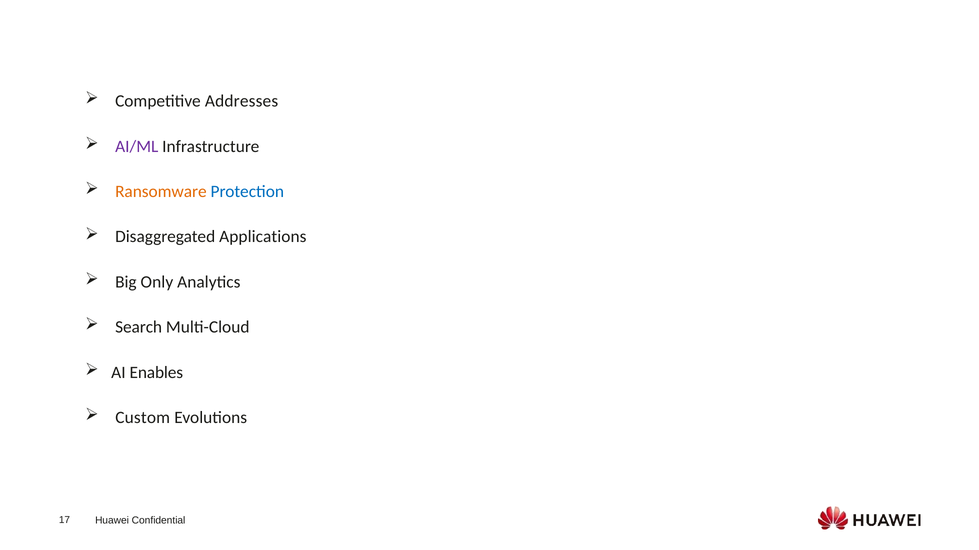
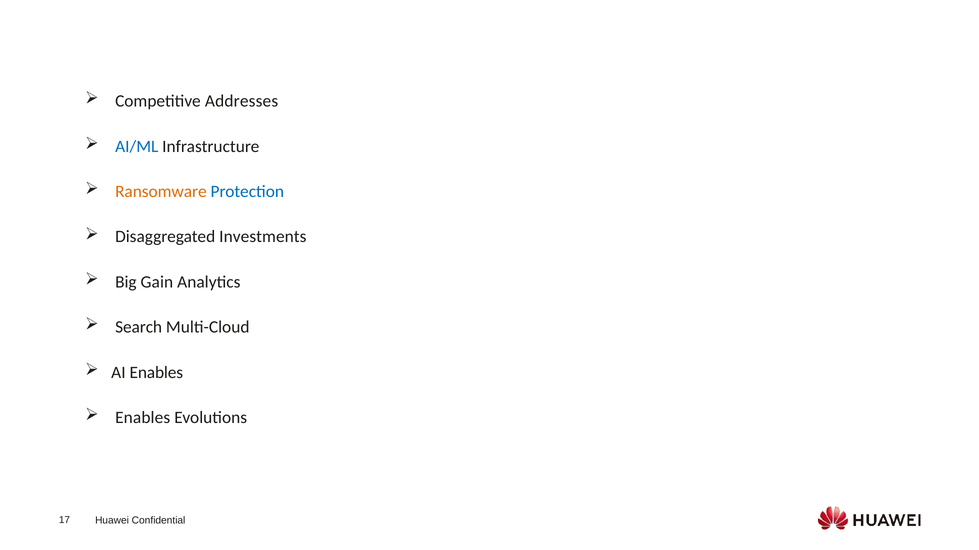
AI/ML colour: purple -> blue (137, 146)
Applications: Applications -> Investments (263, 237)
Only: Only -> Gain (157, 282)
Custom: Custom -> Enables (143, 418)
